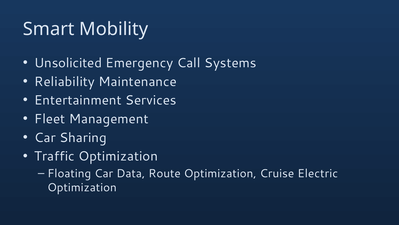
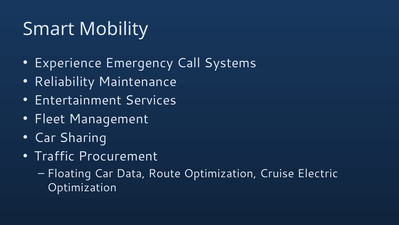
Unsolicited: Unsolicited -> Experience (68, 63)
Traffic Optimization: Optimization -> Procurement (118, 156)
